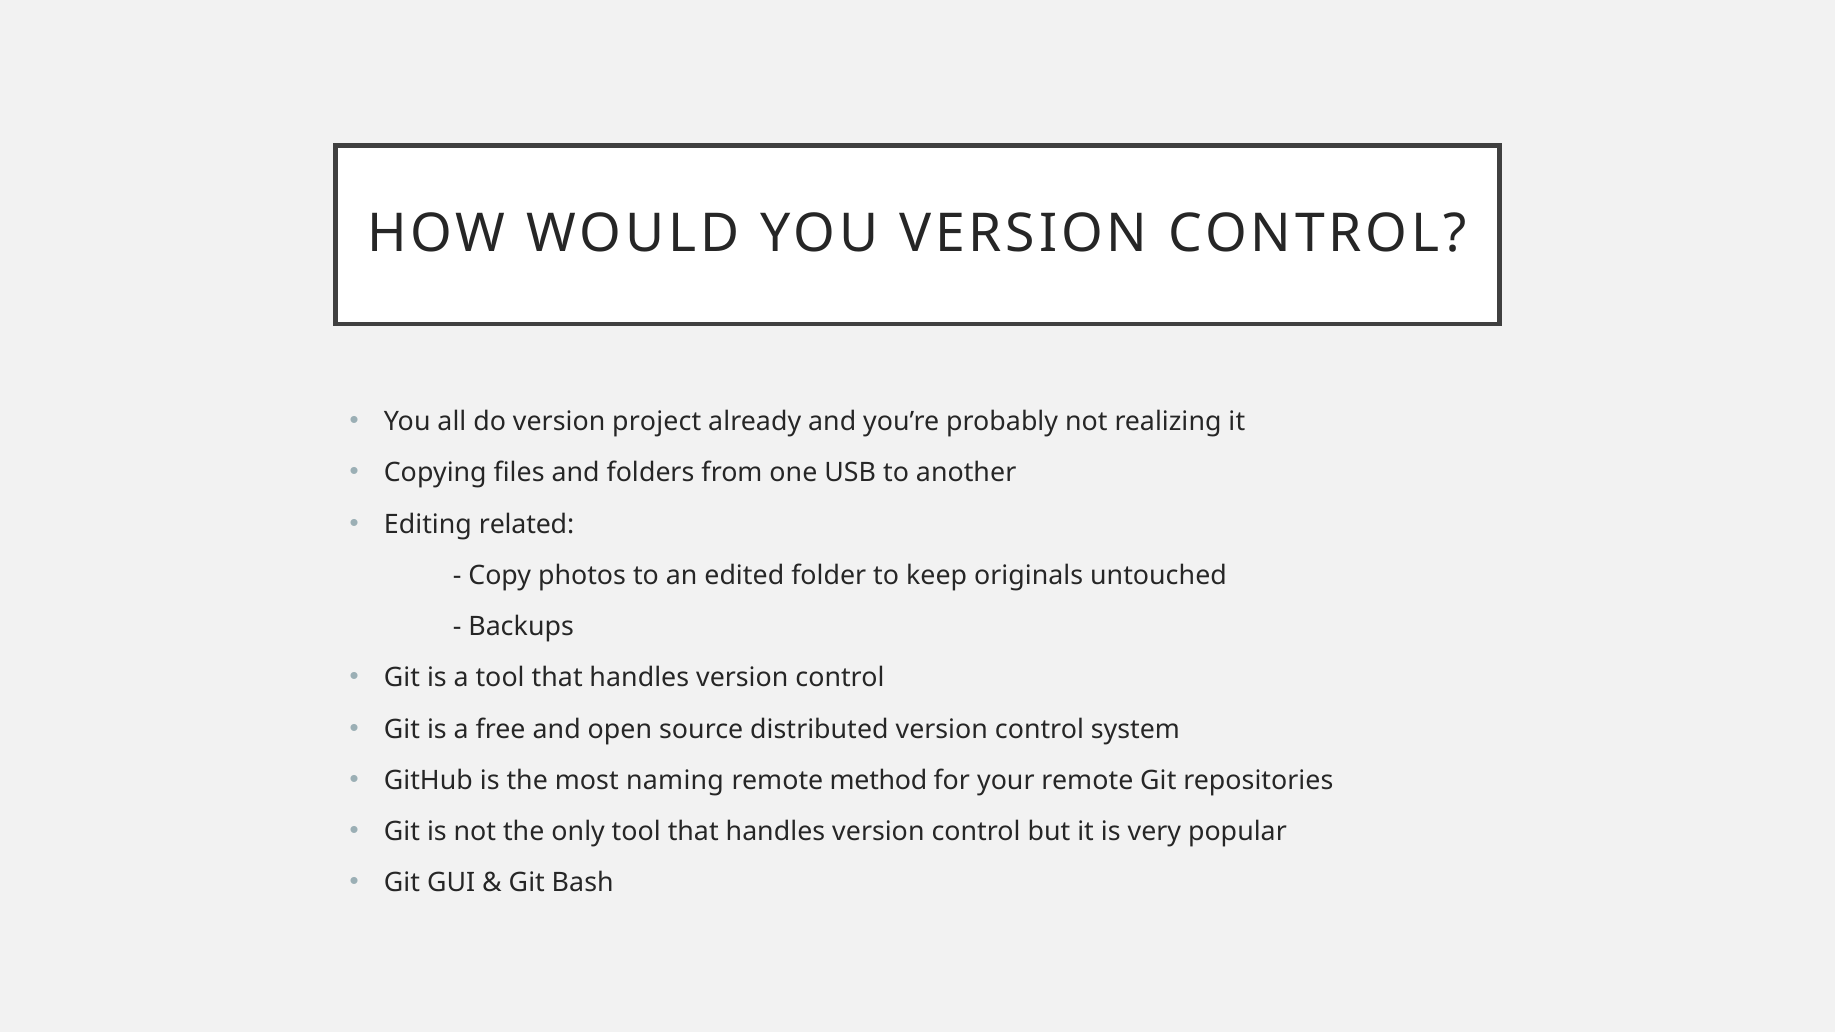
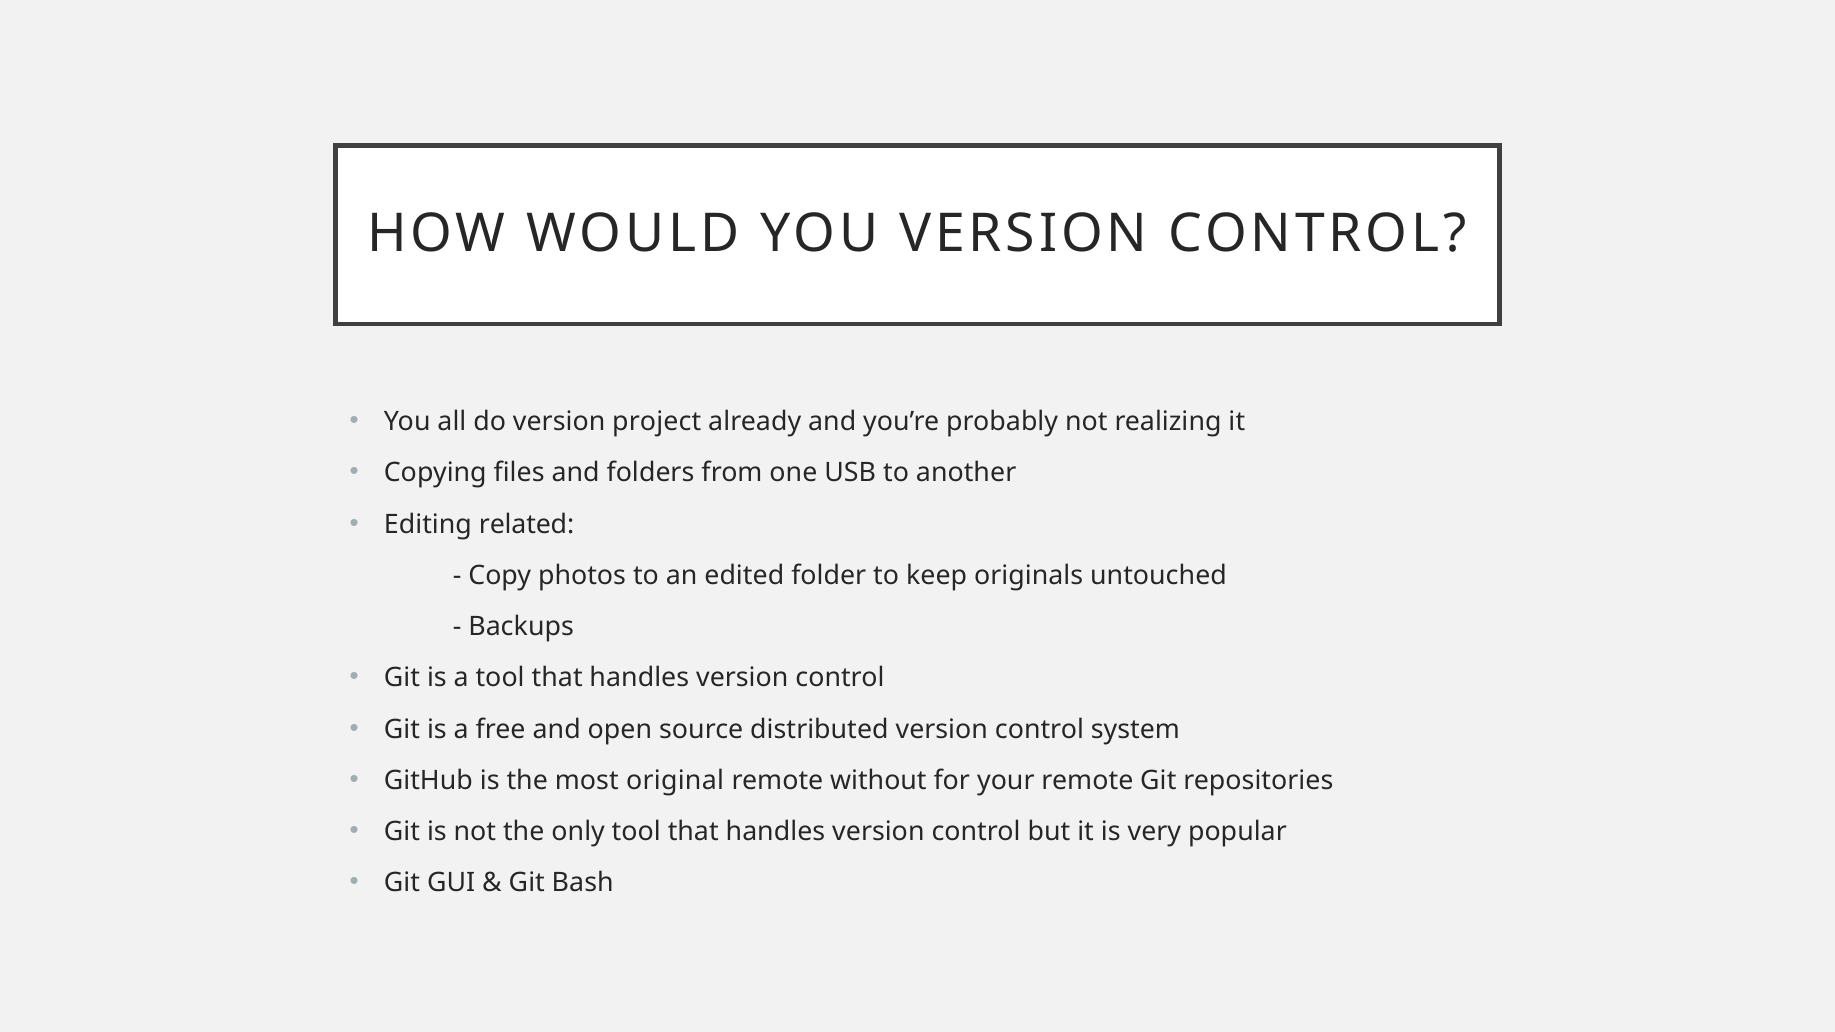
naming: naming -> original (675, 781)
method: method -> without (878, 781)
